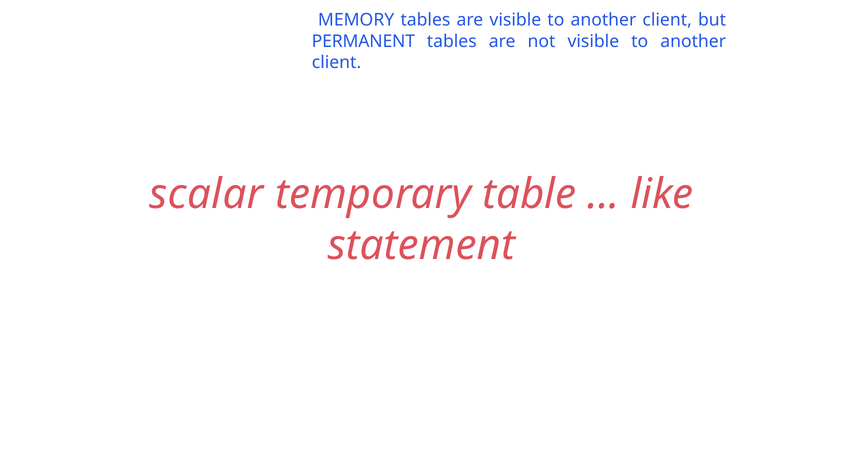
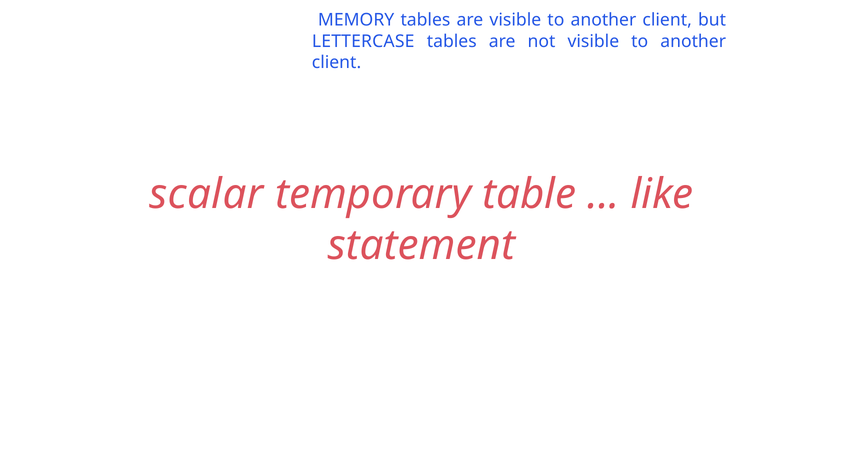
PERMANENT: PERMANENT -> LETTERCASE (363, 41)
